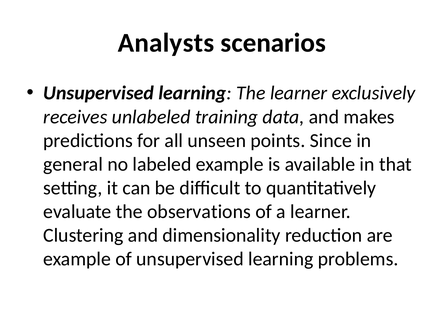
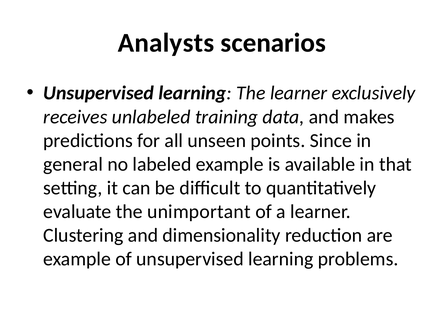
observations: observations -> unimportant (199, 212)
